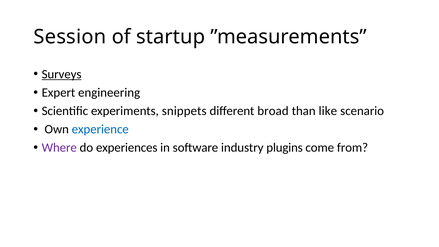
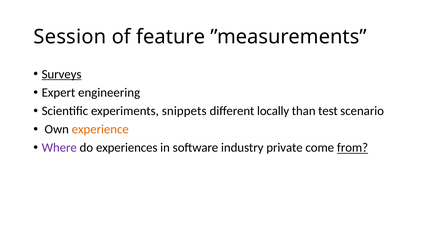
startup: startup -> feature (171, 37)
broad: broad -> locally (273, 111)
like: like -> test (328, 111)
experience colour: blue -> orange (100, 129)
plugins: plugins -> private (285, 148)
from underline: none -> present (353, 148)
